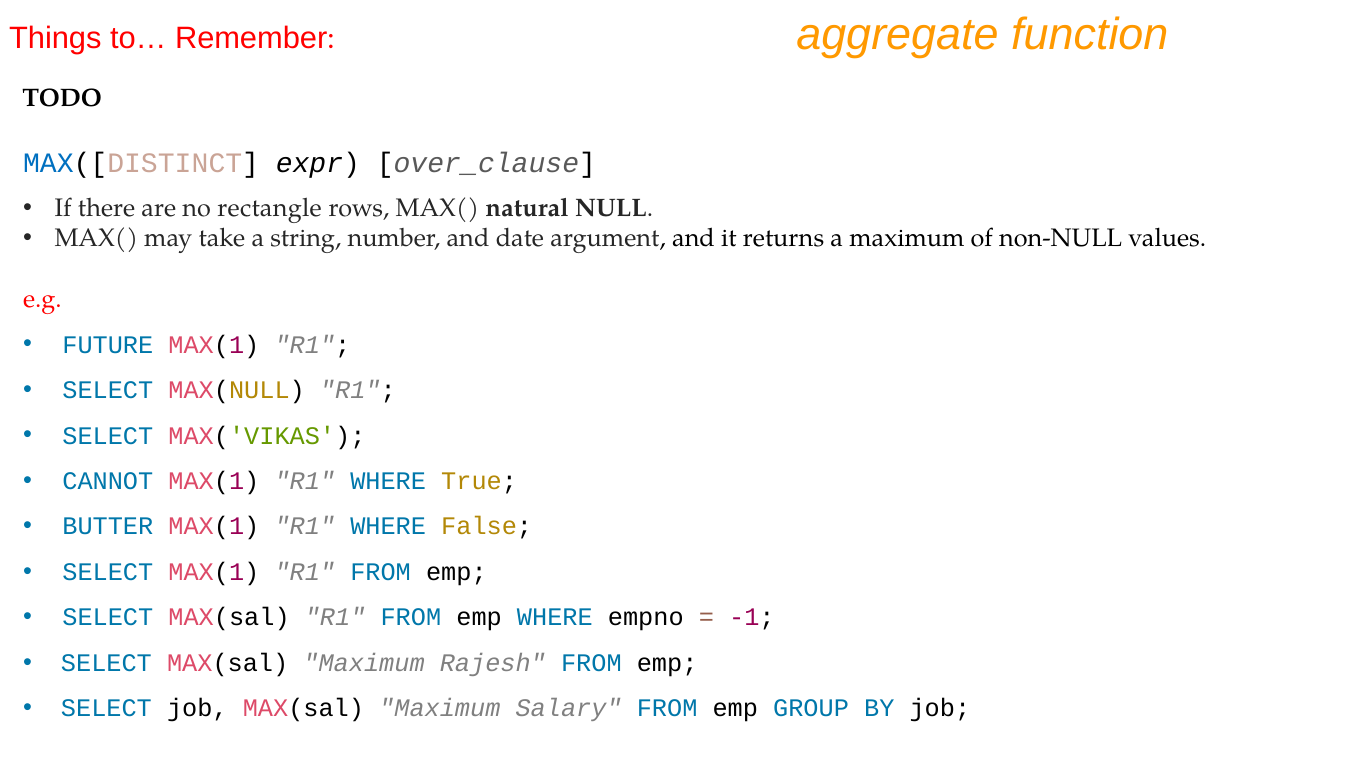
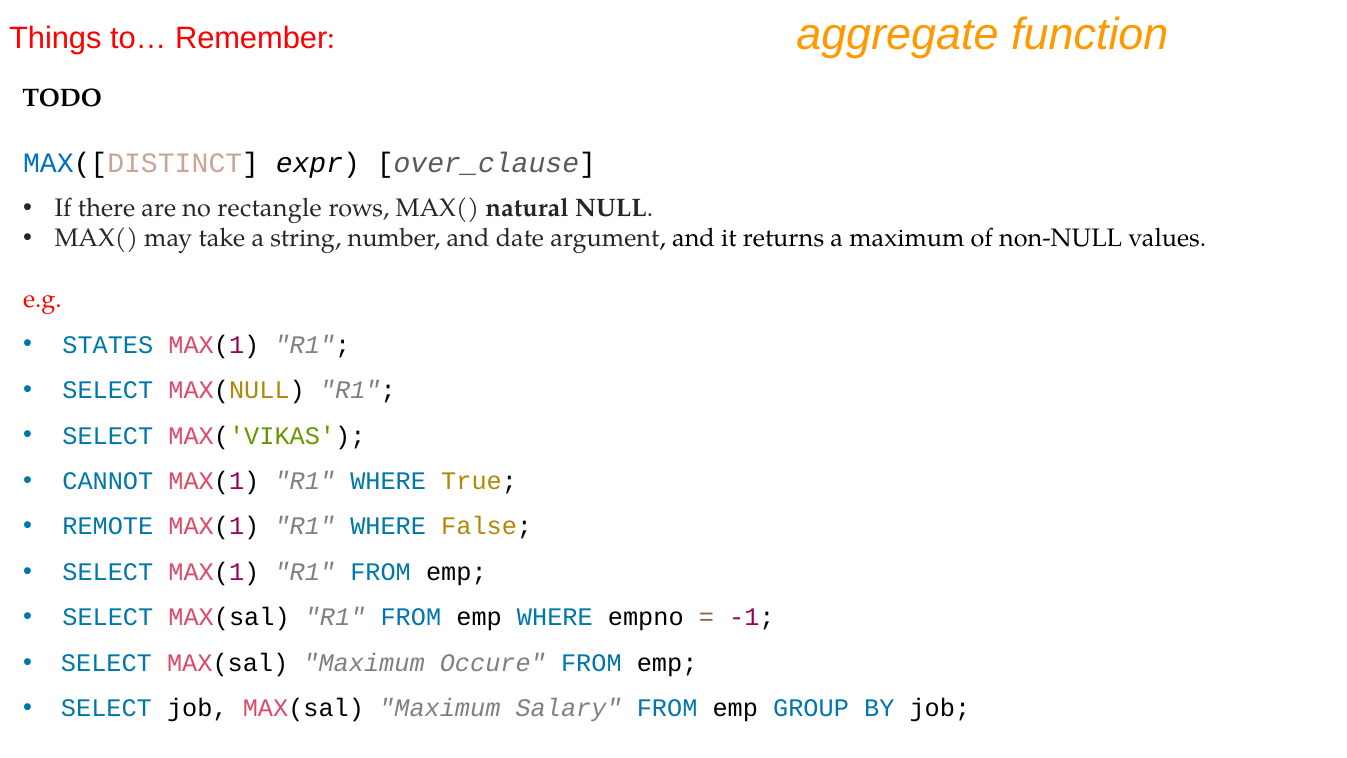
FUTURE: FUTURE -> STATES (108, 345)
BUTTER: BUTTER -> REMOTE (108, 526)
Rajesh: Rajesh -> Occure (493, 663)
